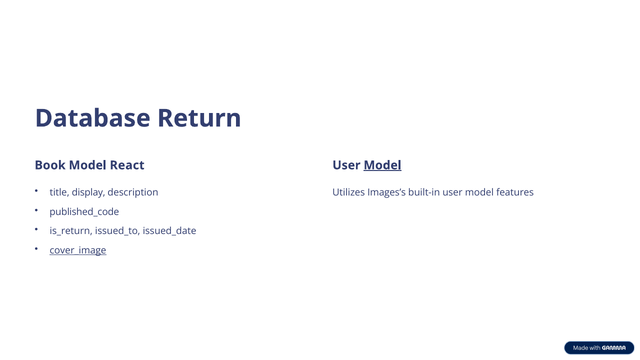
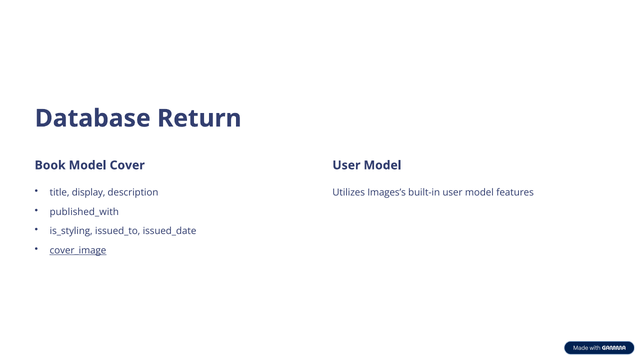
React: React -> Cover (127, 165)
Model underline: present -> none (382, 165)
published_code: published_code -> published_with (84, 212)
is_return: is_return -> is_styling (71, 231)
